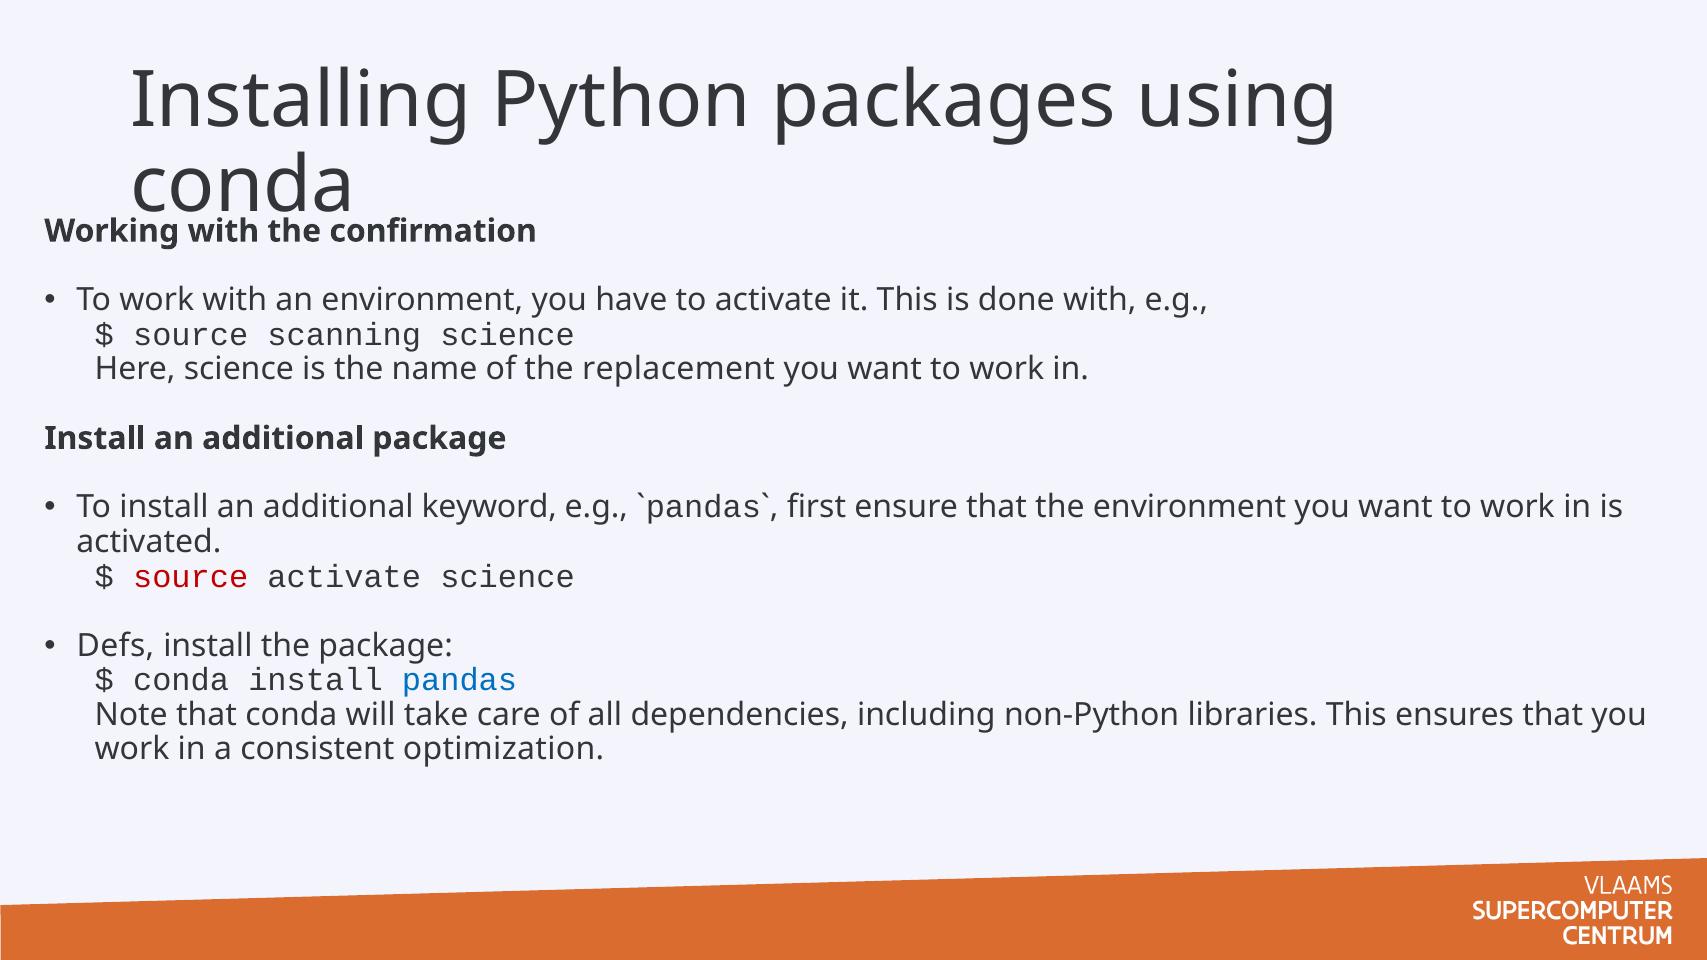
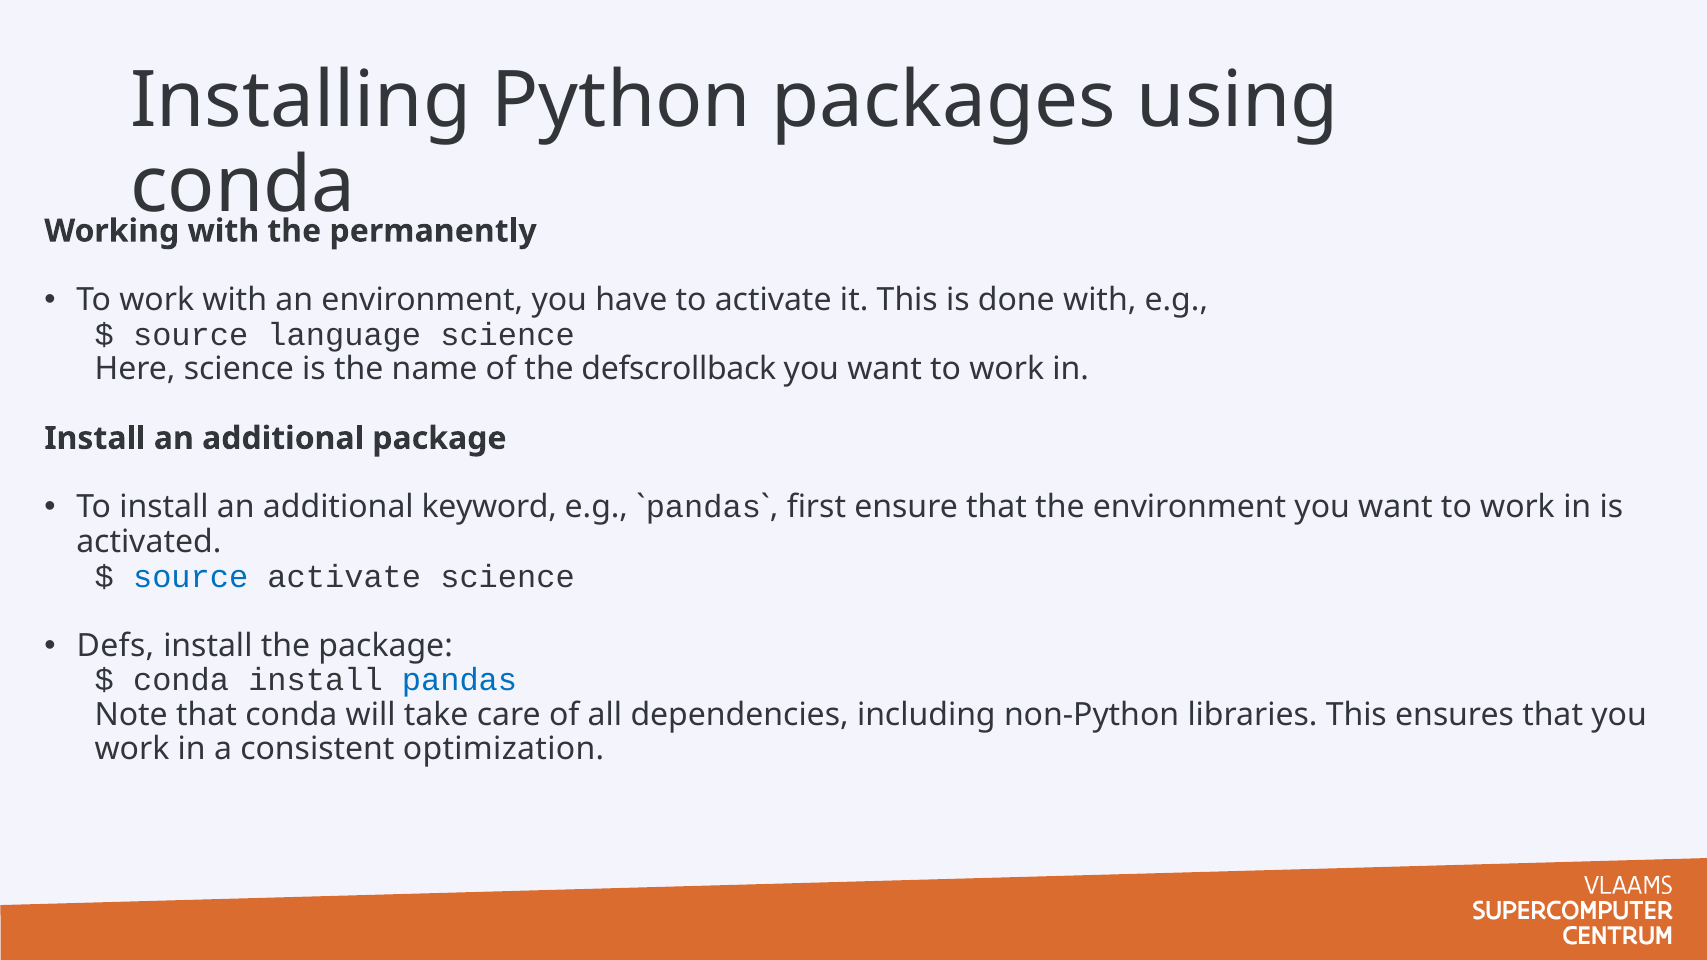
confirmation: confirmation -> permanently (433, 231)
scanning: scanning -> language (344, 335)
replacement: replacement -> defscrollback (679, 369)
source colour: red -> blue (191, 577)
